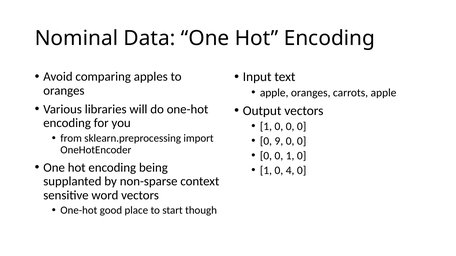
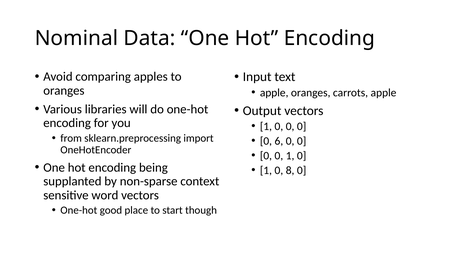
9: 9 -> 6 (279, 141)
4: 4 -> 8 (290, 171)
